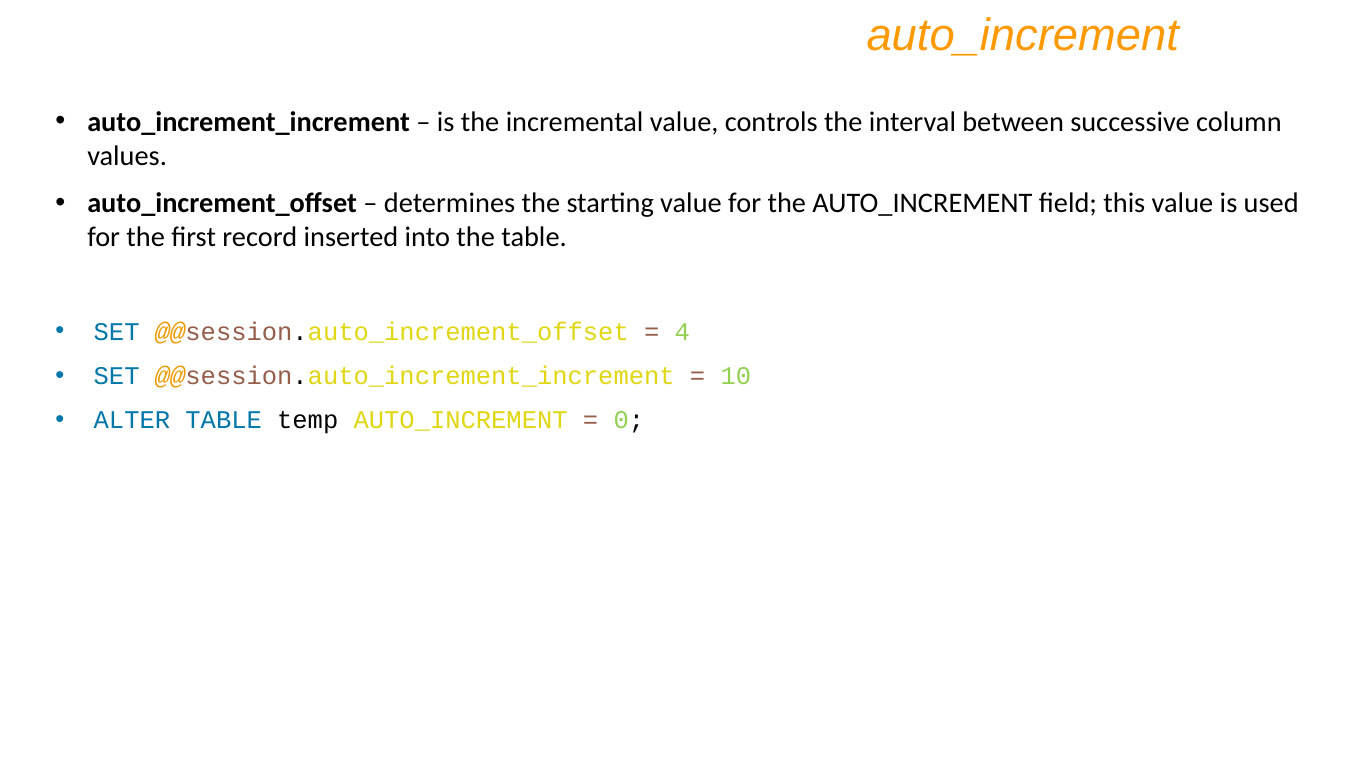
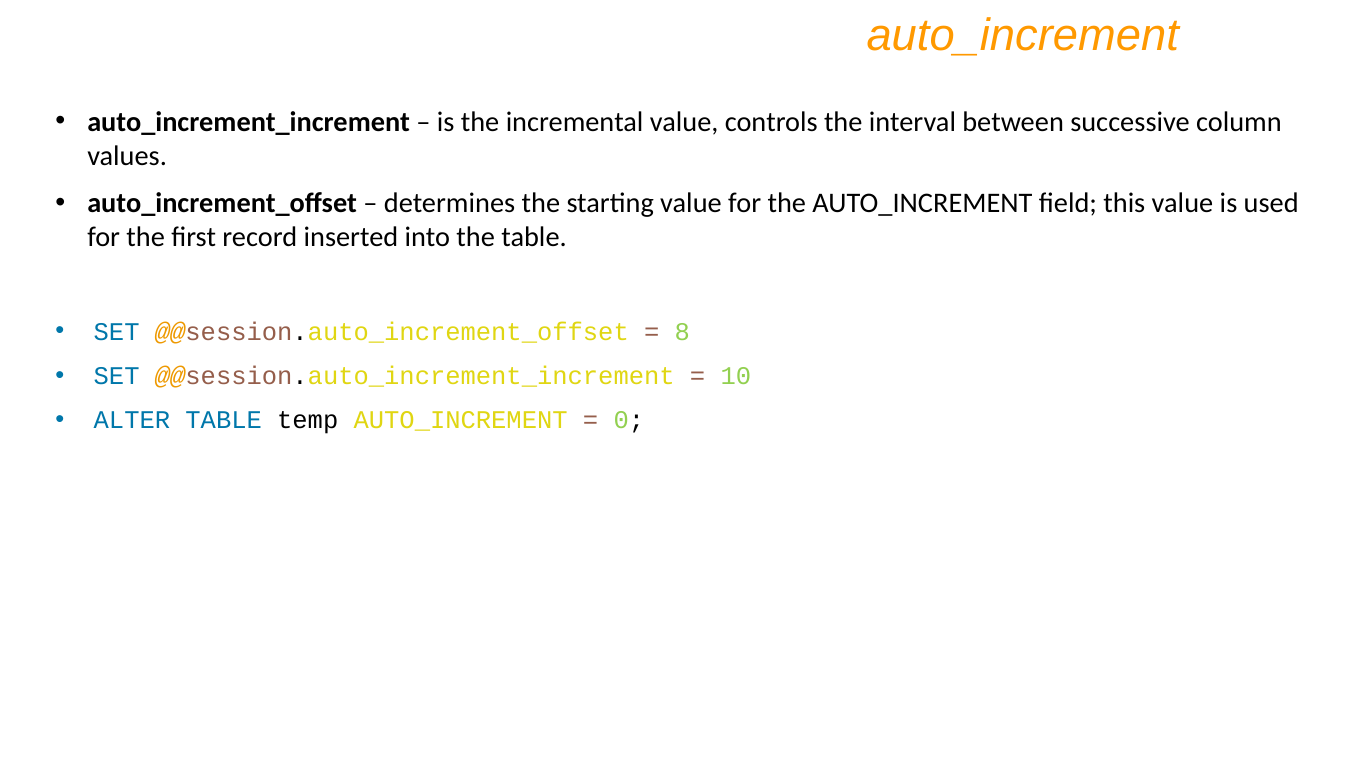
4: 4 -> 8 (682, 332)
